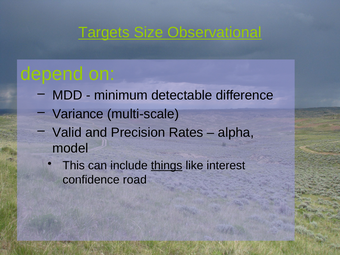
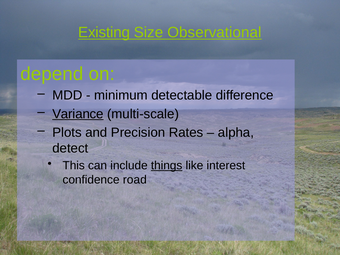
Targets: Targets -> Existing (104, 33)
Variance underline: none -> present (78, 114)
Valid: Valid -> Plots (67, 132)
model: model -> detect (70, 148)
